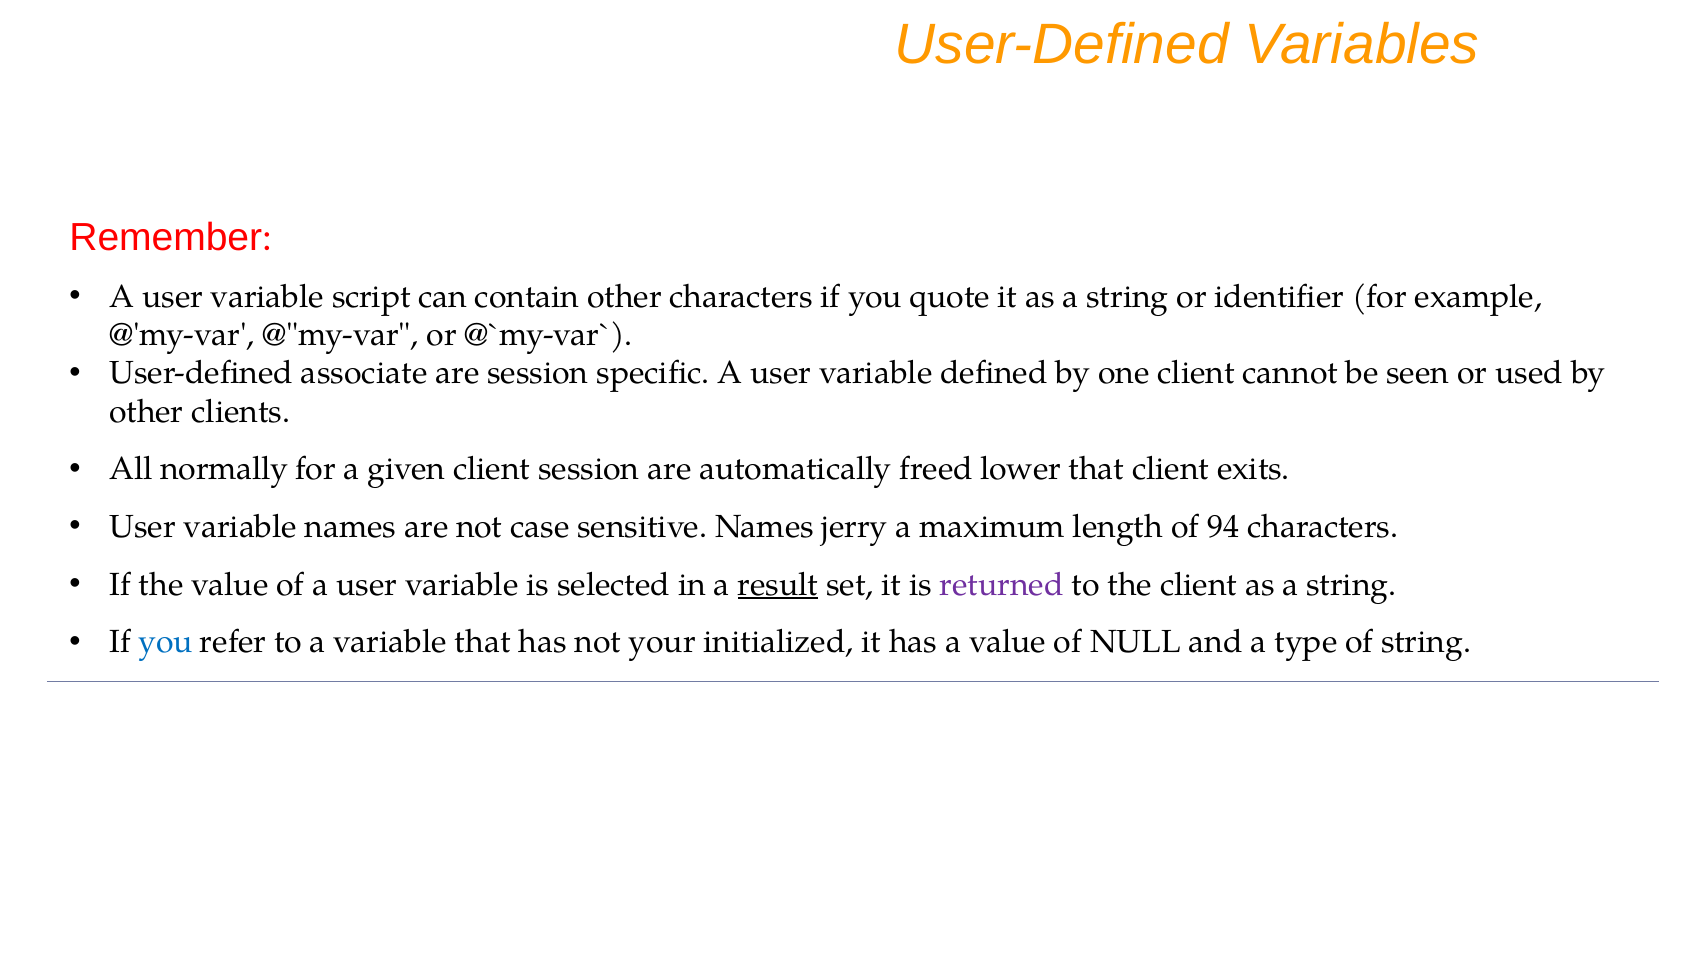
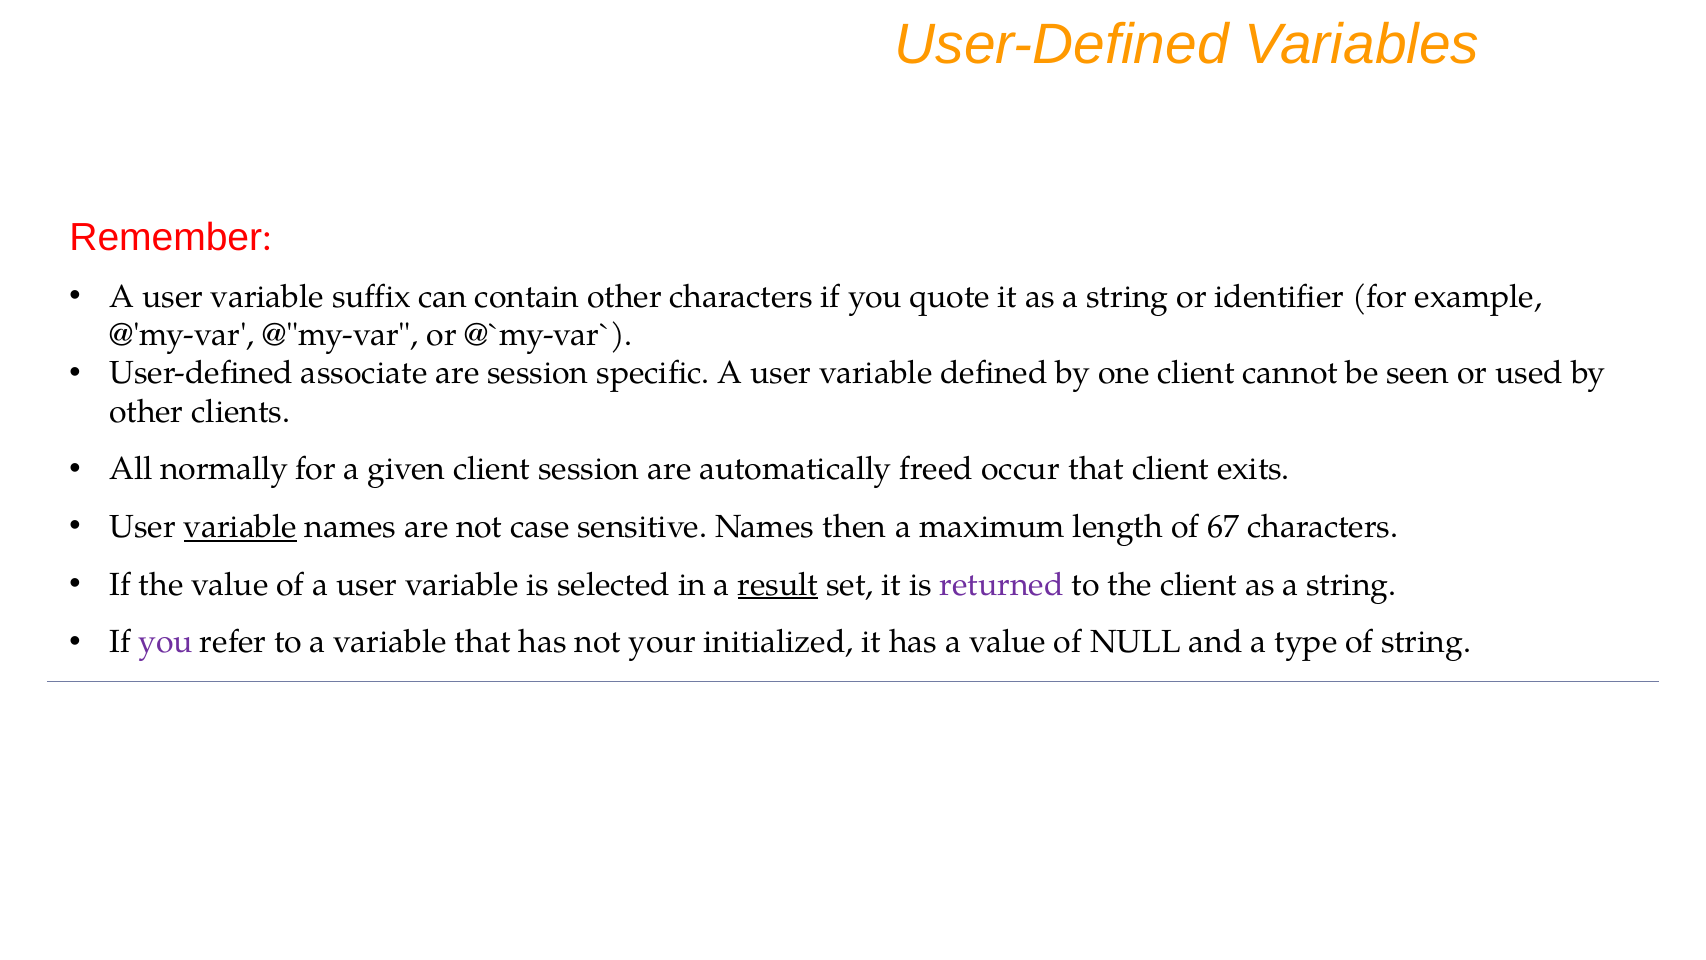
script: script -> suffix (371, 296)
lower: lower -> occur (1021, 469)
variable underline: none -> present (240, 527)
jerry: jerry -> then (854, 527)
94: 94 -> 67 (1223, 527)
you colour: blue -> purple (166, 642)
